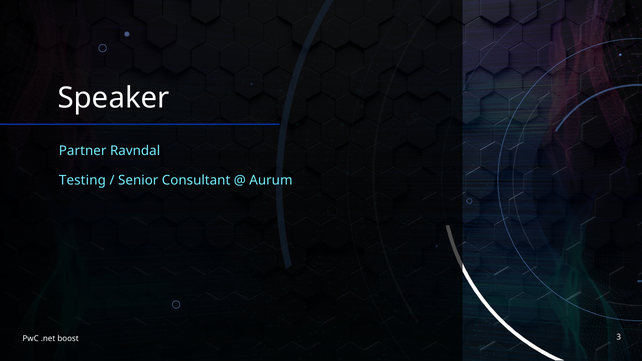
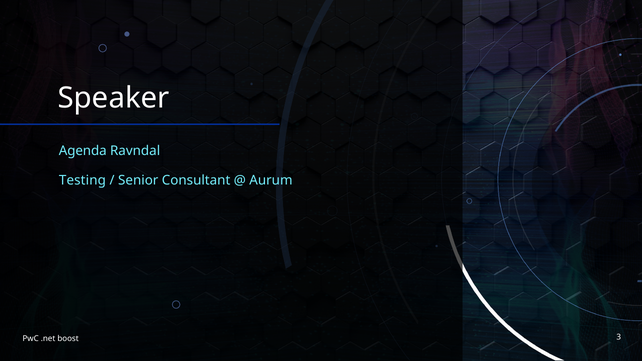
Partner: Partner -> Agenda (83, 151)
